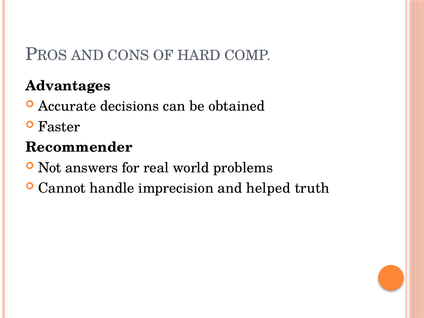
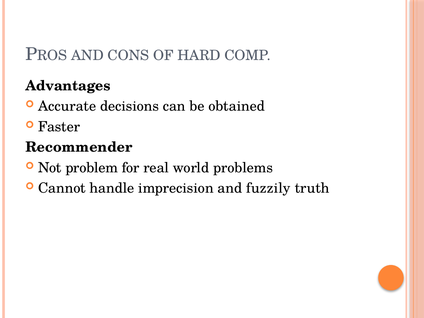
answers: answers -> problem (92, 168)
helped: helped -> fuzzily (268, 188)
